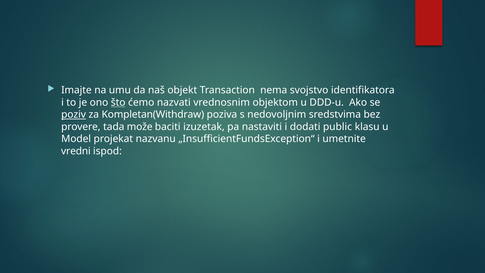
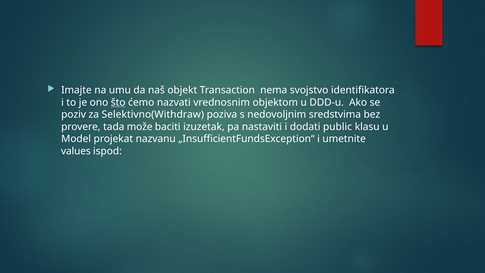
poziv underline: present -> none (74, 115)
Kompletan(Withdraw: Kompletan(Withdraw -> Selektivno(Withdraw (153, 115)
vredni: vredni -> values (76, 151)
